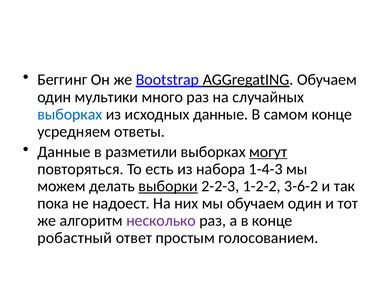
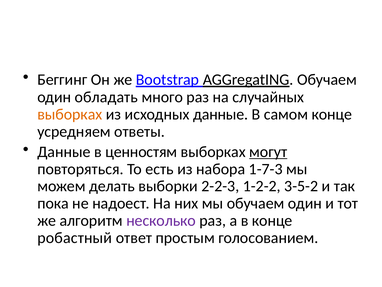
мультики: мультики -> обладать (106, 97)
выборках colour: blue -> orange (70, 114)
разметили: разметили -> ценностям (141, 152)
1-4-3: 1-4-3 -> 1-7-3 (266, 169)
выборки underline: present -> none (168, 186)
3-6-2: 3-6-2 -> 3-5-2 (301, 186)
